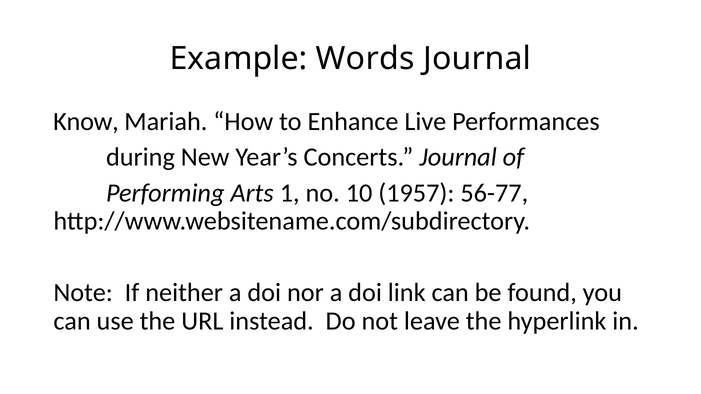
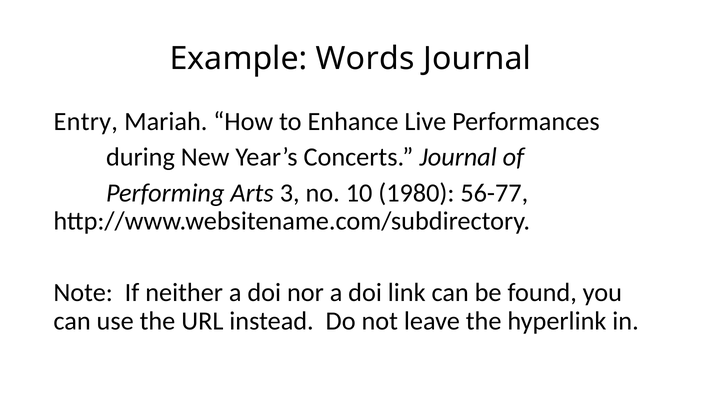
Know: Know -> Entry (86, 122)
1: 1 -> 3 (290, 193)
1957: 1957 -> 1980 (416, 193)
